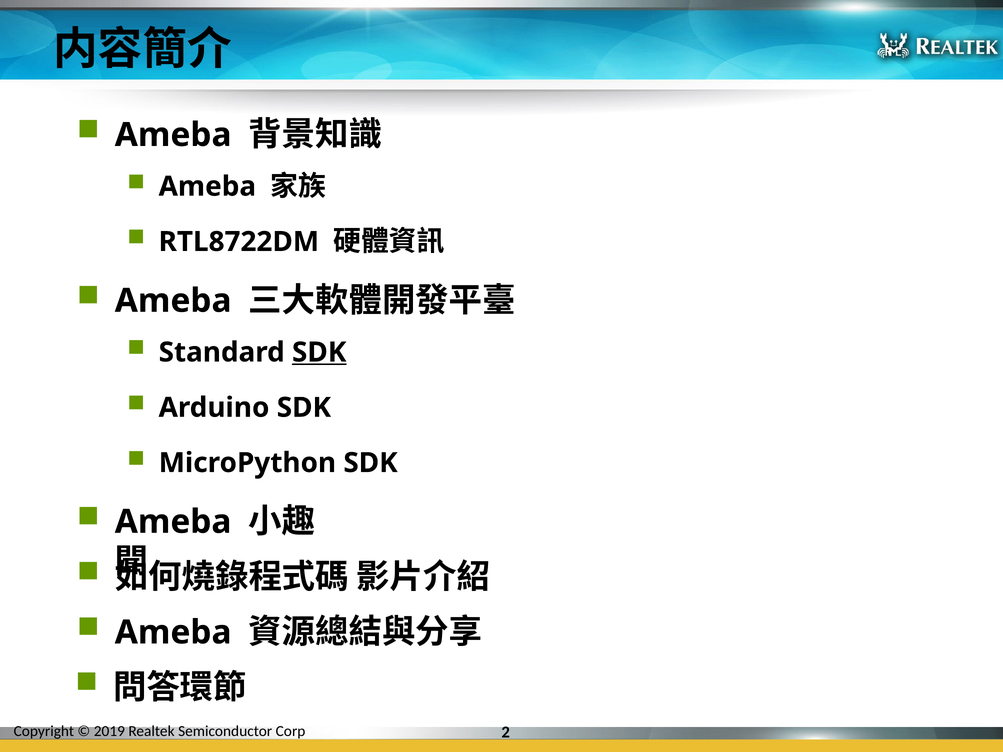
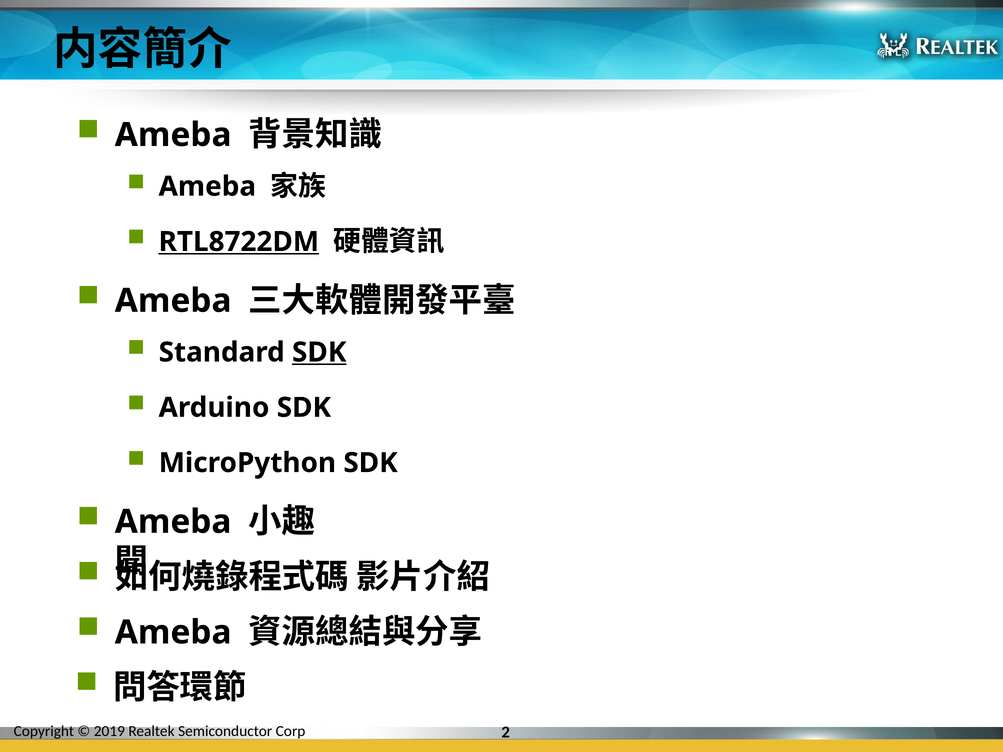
RTL8722DM underline: none -> present (239, 242)
